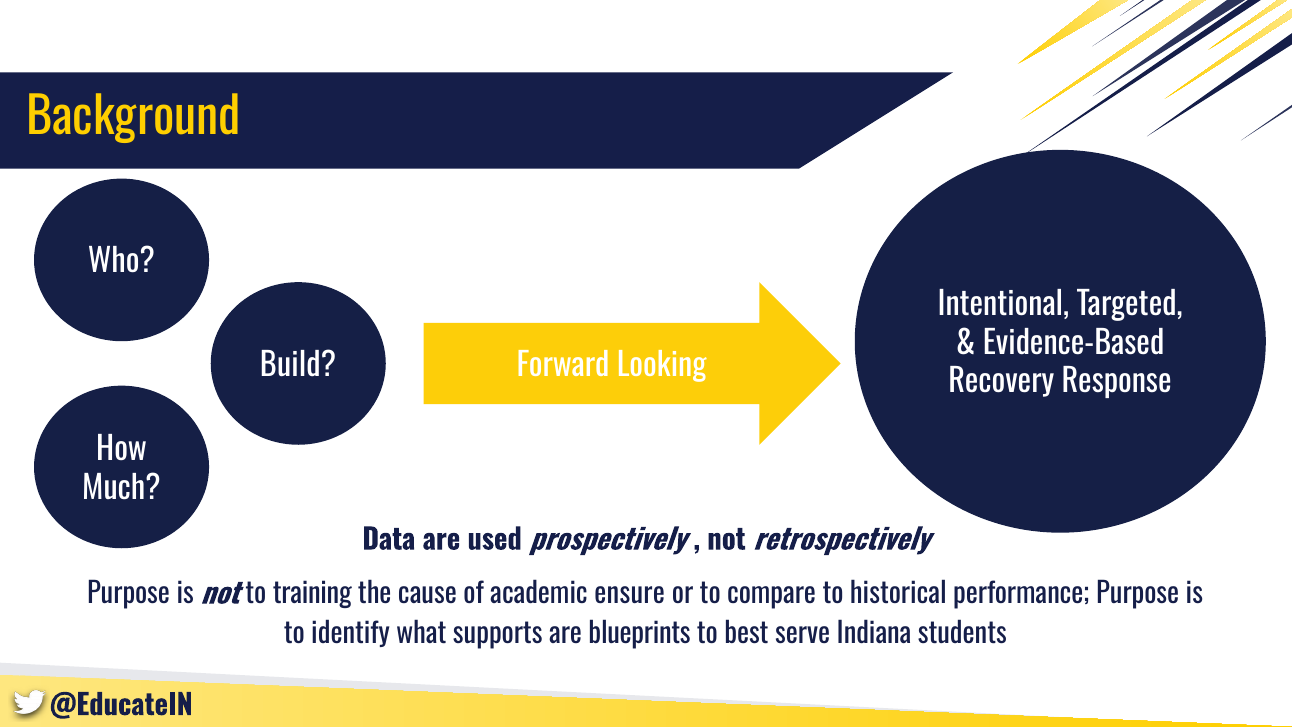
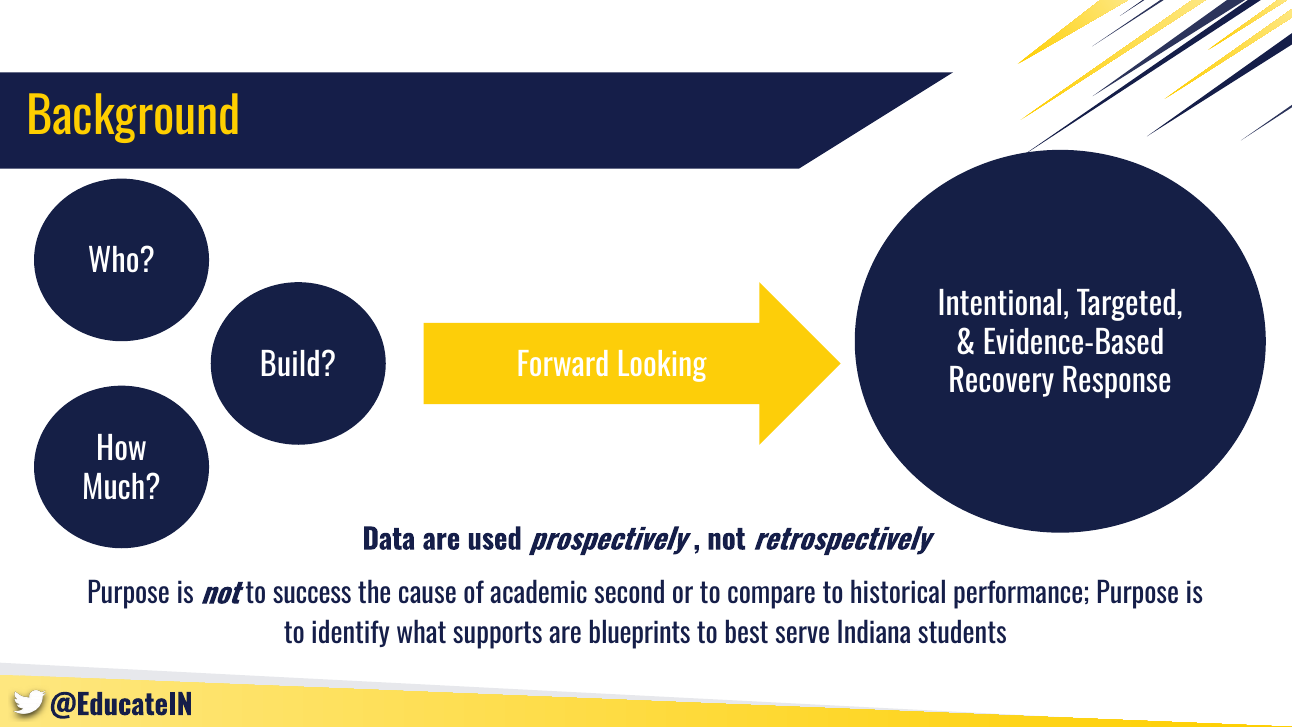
training: training -> success (312, 594)
ensure: ensure -> second (630, 594)
